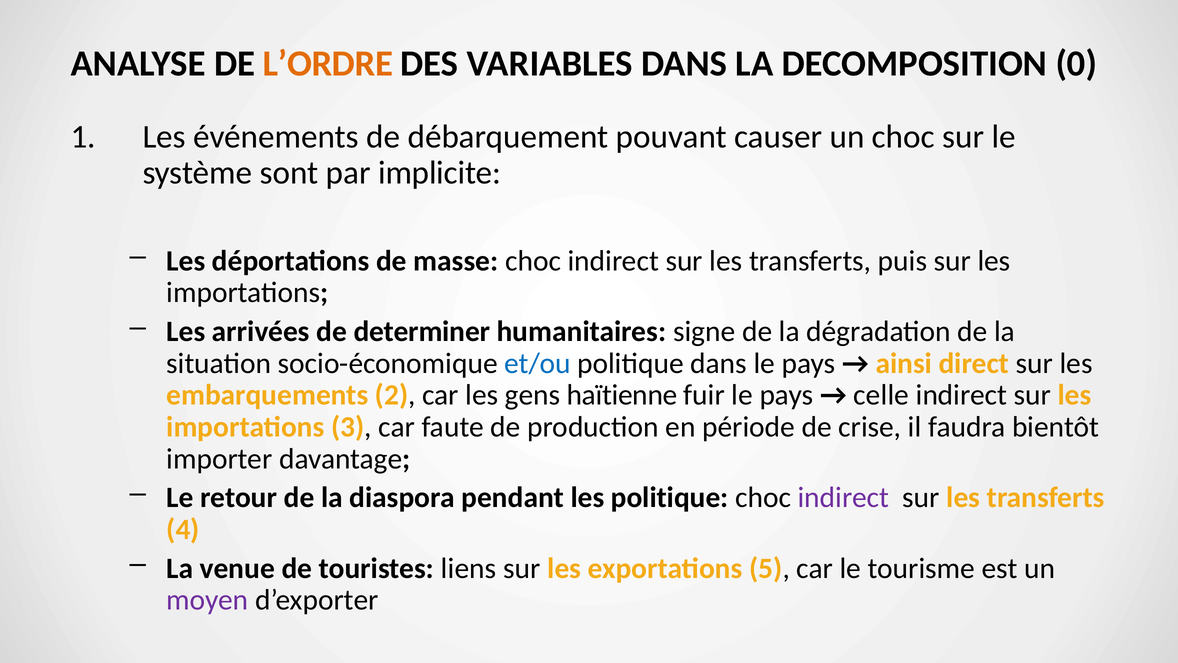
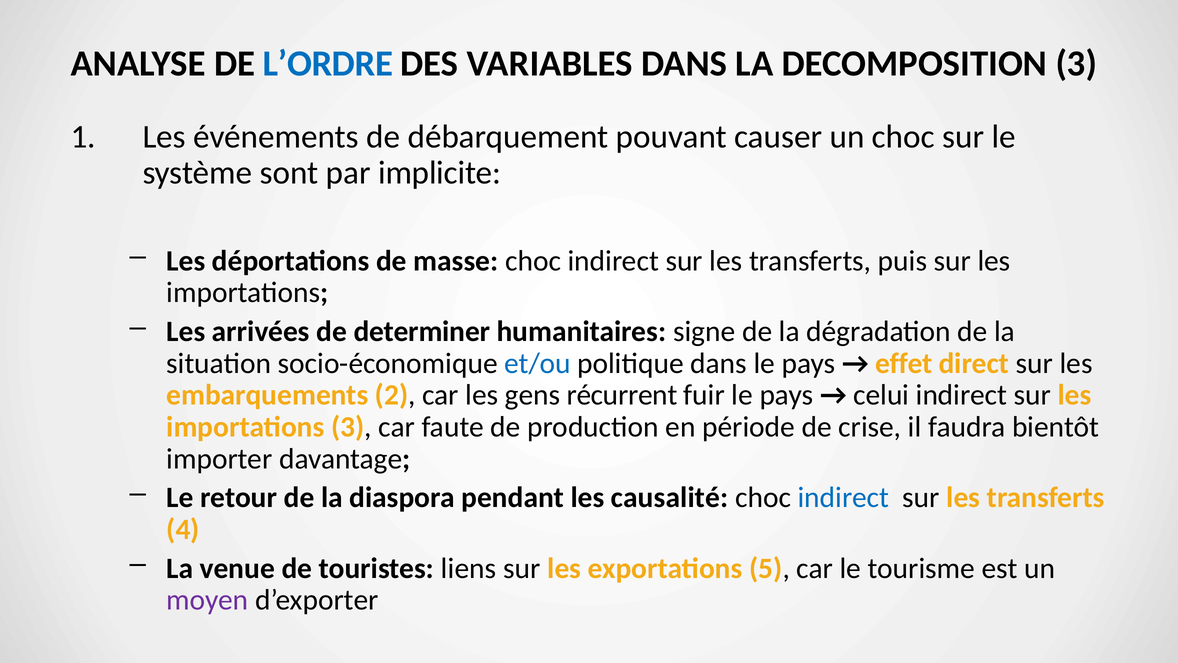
L’ORDRE colour: orange -> blue (328, 63)
DECOMPOSITION 0: 0 -> 3 (1076, 63)
ainsi: ainsi -> effet (904, 363)
haïtienne: haïtienne -> récurrent (622, 395)
celle: celle -> celui (881, 395)
les politique: politique -> causalité (670, 498)
indirect colour: purple -> blue (843, 498)
